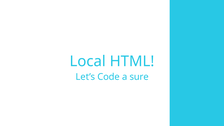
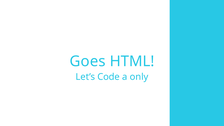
Local: Local -> Goes (88, 61)
sure: sure -> only (139, 77)
